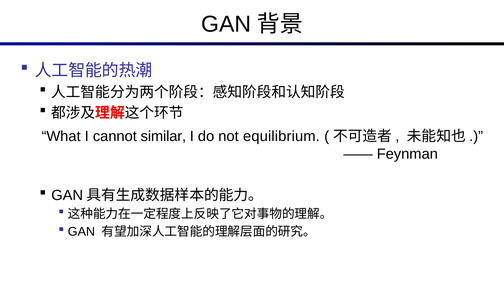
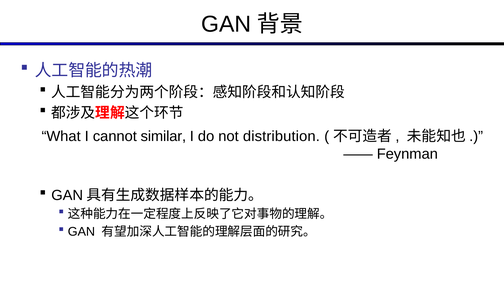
equilibrium: equilibrium -> distribution (281, 137)
